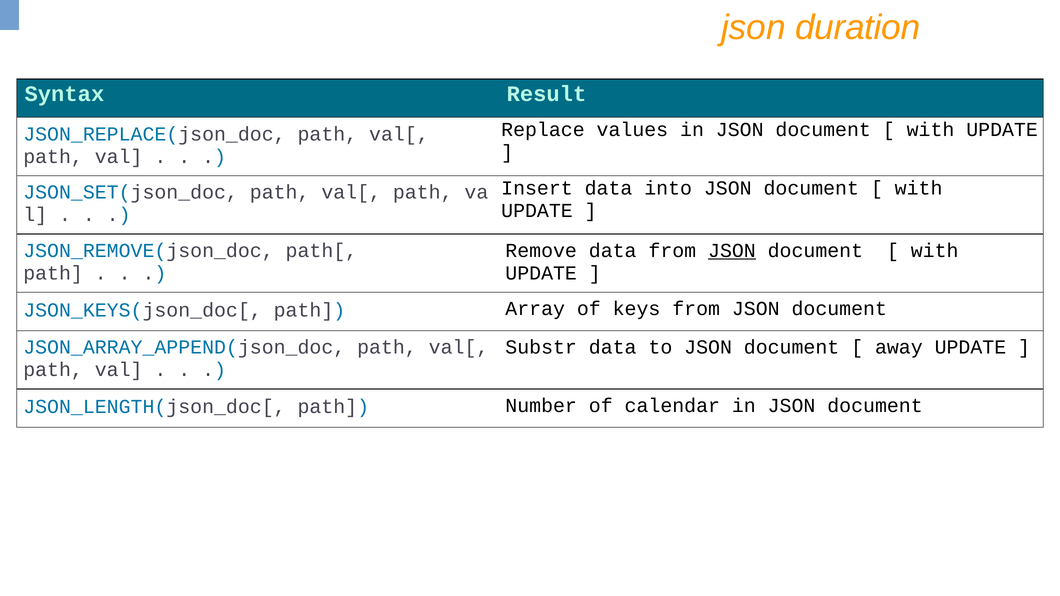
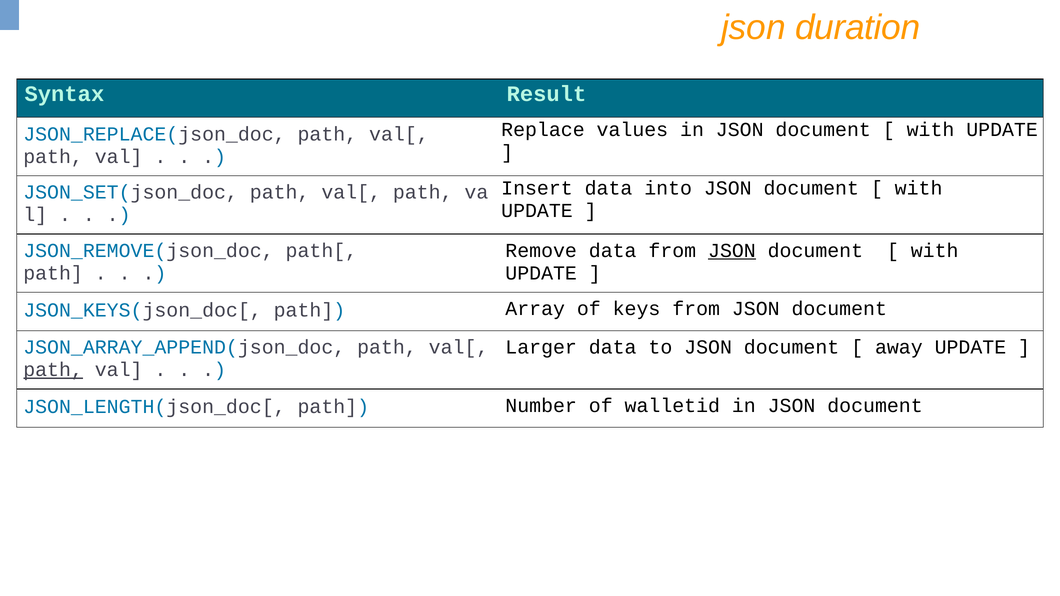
Substr: Substr -> Larger (541, 347)
path underline: none -> present (53, 370)
calendar: calendar -> walletid (672, 406)
